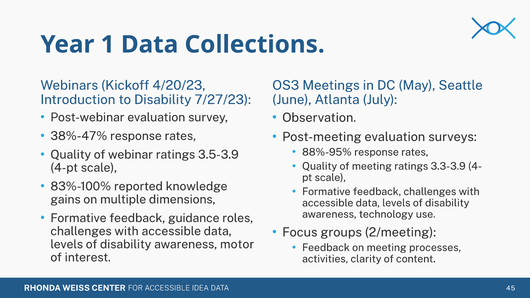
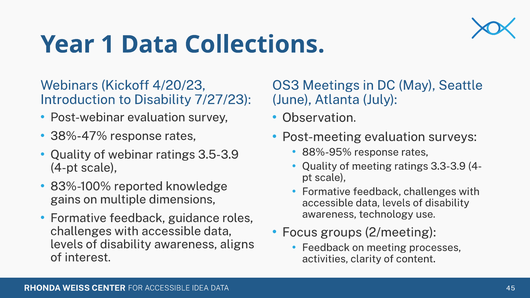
motor: motor -> aligns (237, 244)
